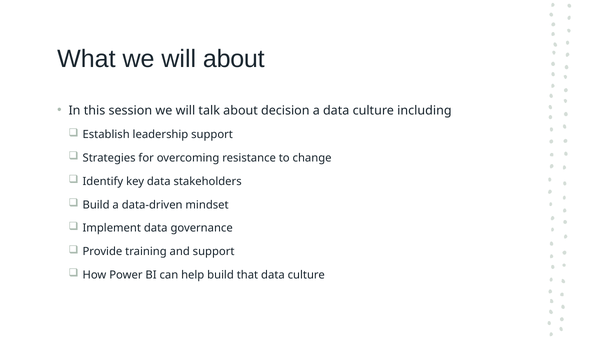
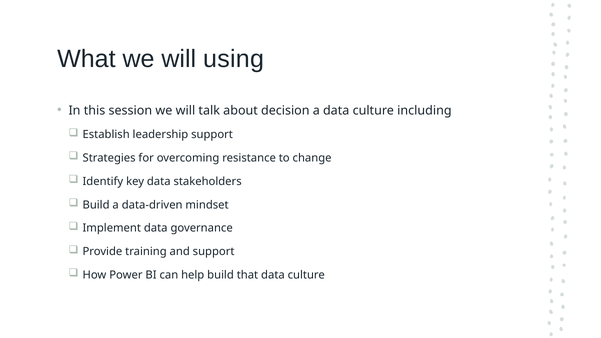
will about: about -> using (234, 59)
